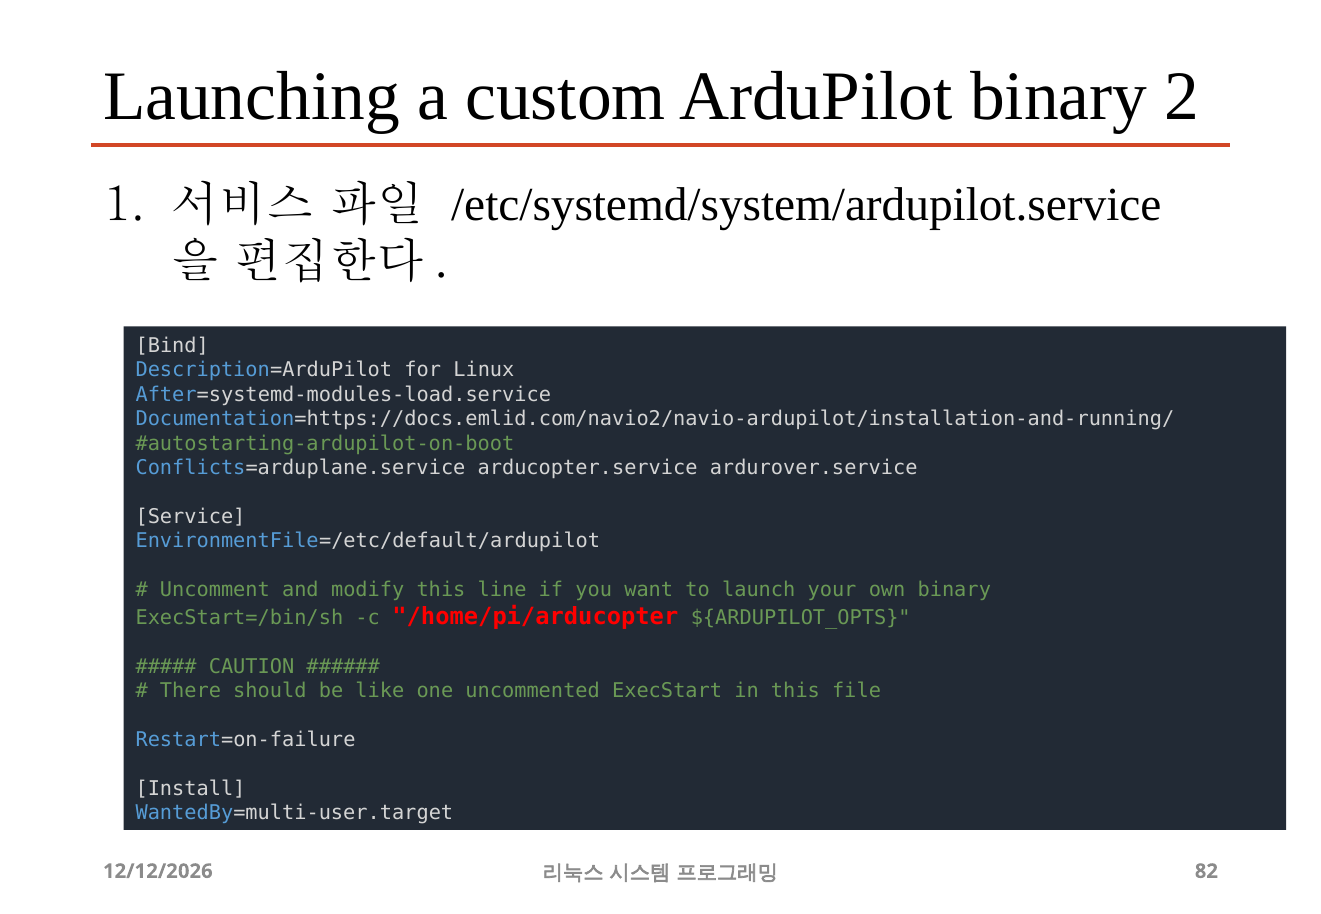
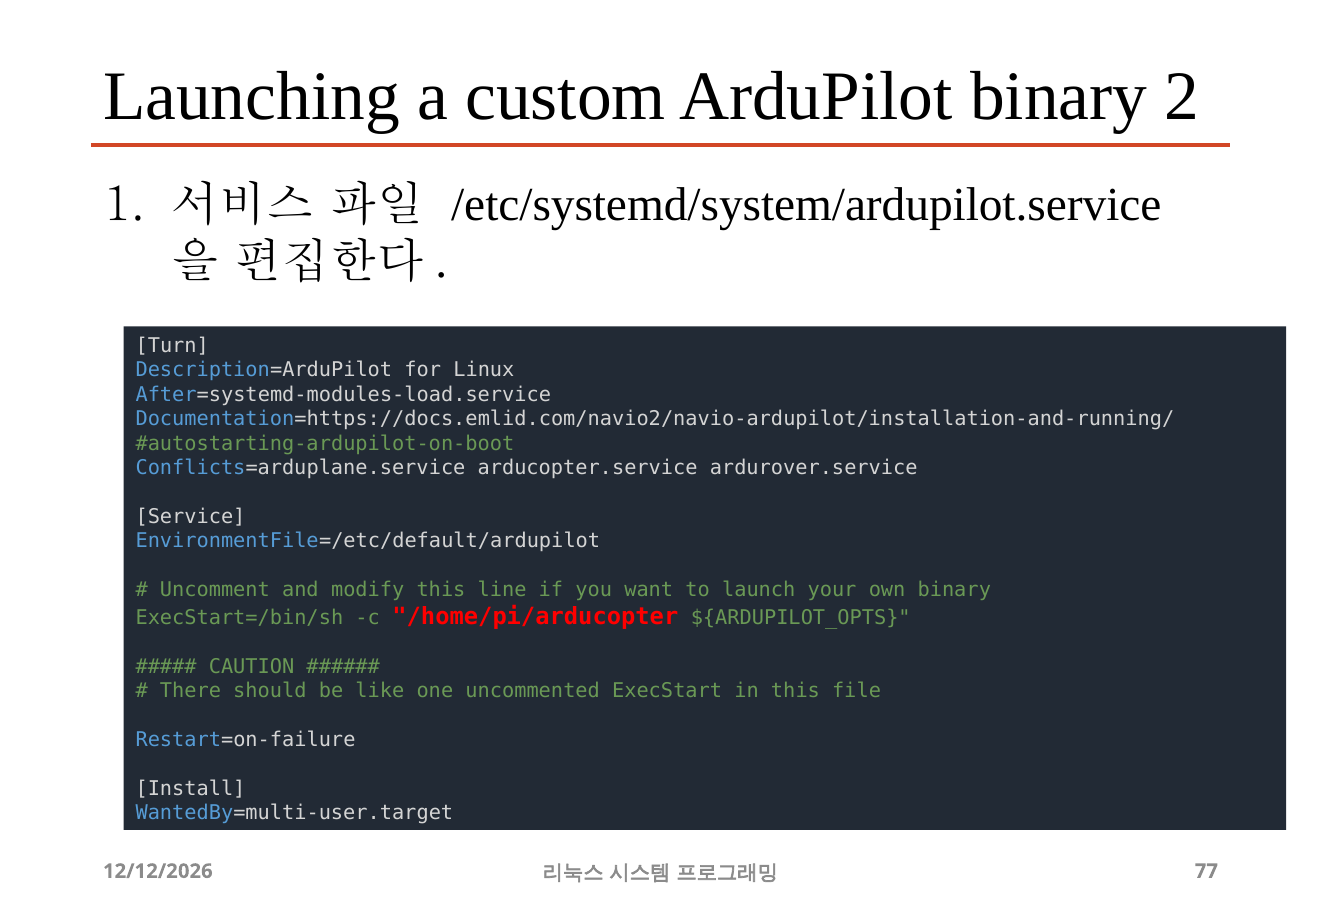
Bind: Bind -> Turn (172, 346)
82: 82 -> 77 (1206, 872)
